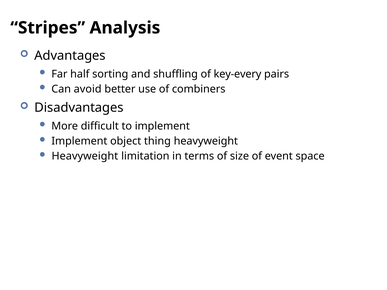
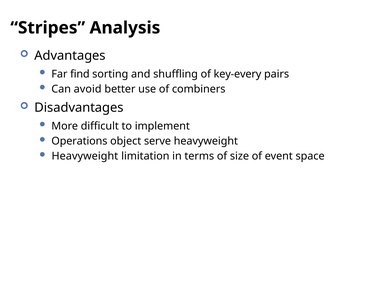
half: half -> find (80, 74)
Implement: Implement -> Operations (79, 141)
thing: thing -> serve (157, 141)
